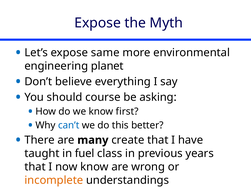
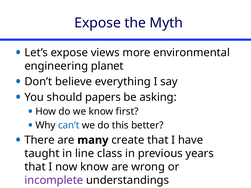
same: same -> views (105, 53)
course: course -> papers (103, 97)
fuel: fuel -> line (85, 154)
incomplete colour: orange -> purple (54, 180)
